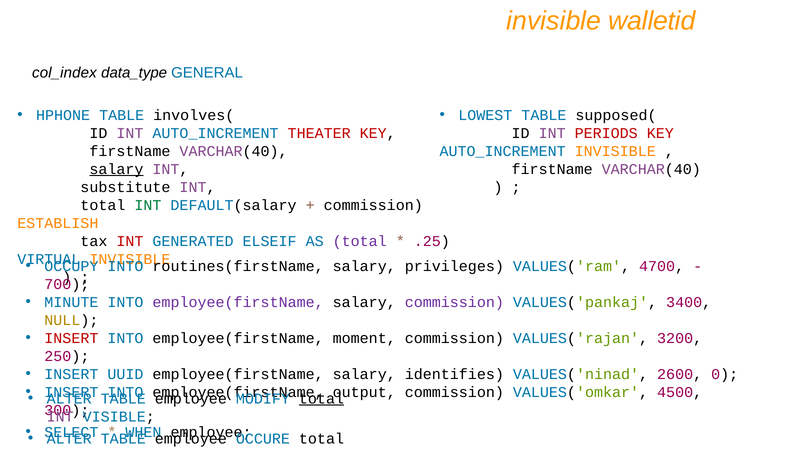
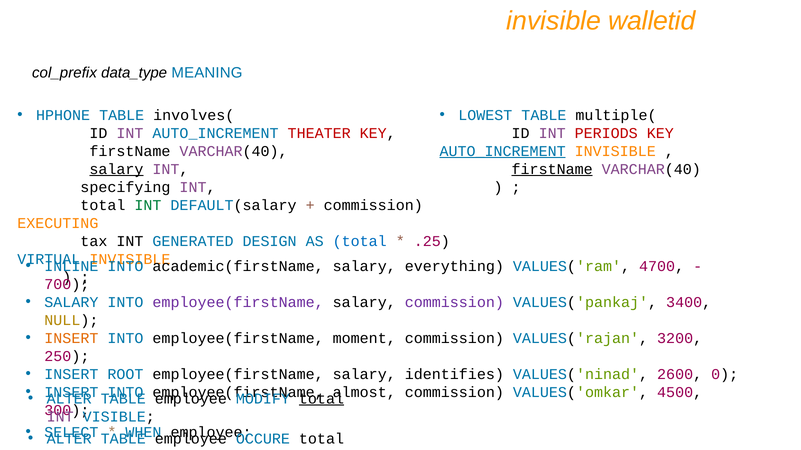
col_index: col_index -> col_prefix (64, 73)
GENERAL: GENERAL -> MEANING (207, 73)
supposed(: supposed( -> multiple( (616, 115)
AUTO_INCREMENT underline: none -> present (503, 151)
firstName underline: none -> present (552, 169)
substitute: substitute -> specifying (125, 187)
ESTABLISH: ESTABLISH -> EXECUTING (58, 223)
INT colour: red -> black (130, 241)
ELSEIF: ELSEIF -> DESIGN (270, 241)
total colour: purple -> blue (360, 241)
OCCUPY: OCCUPY -> INLINE (71, 267)
routines(firstName: routines(firstName -> academic(firstName (238, 267)
privileges: privileges -> everything (454, 267)
MINUTE: MINUTE -> SALARY (71, 303)
INSERT colour: red -> orange (71, 339)
UUID: UUID -> ROOT (125, 375)
output: output -> almost (364, 393)
